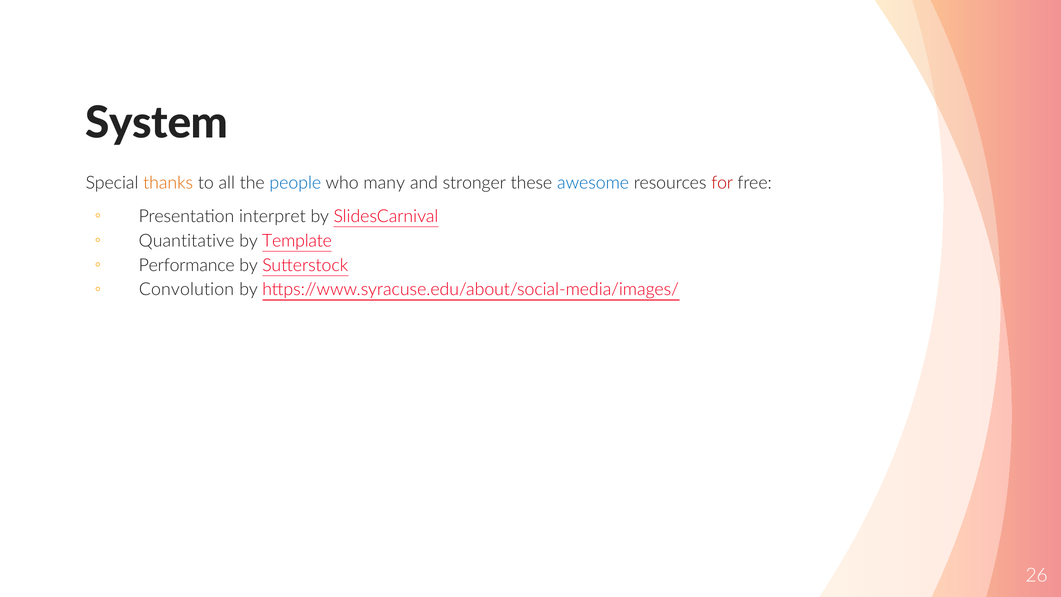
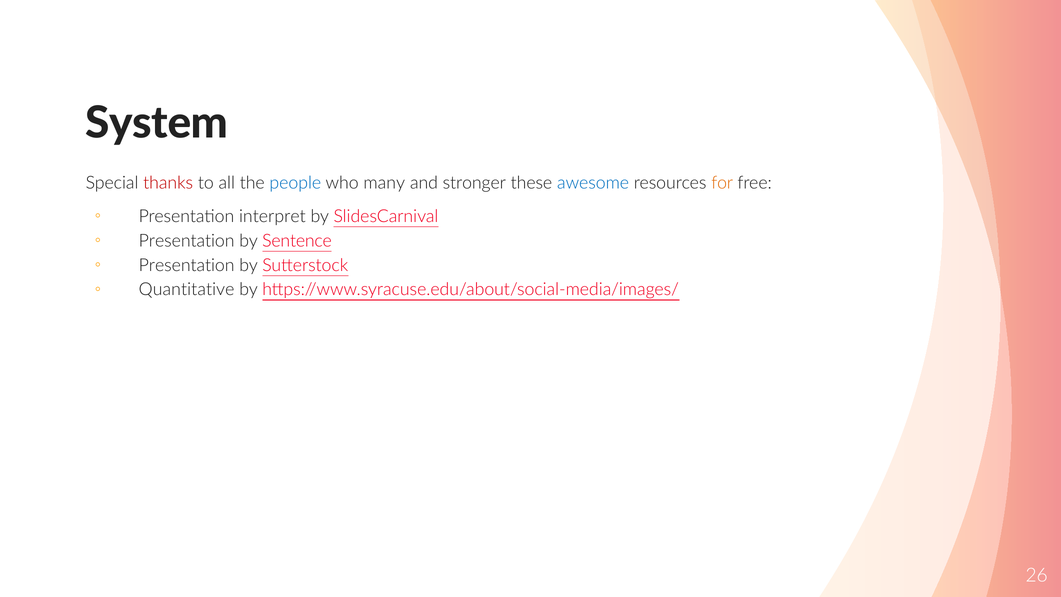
thanks colour: orange -> red (168, 183)
for colour: red -> orange (722, 183)
Quantitative: Quantitative -> Presentation (187, 241)
Template: Template -> Sentence (297, 241)
Performance: Performance -> Presentation (187, 265)
Convolution: Convolution -> Quantitative (187, 289)
